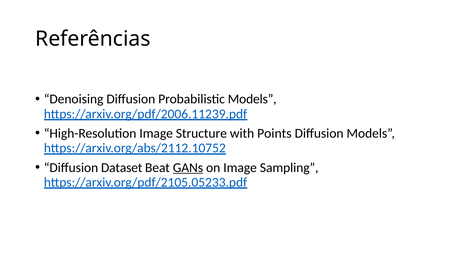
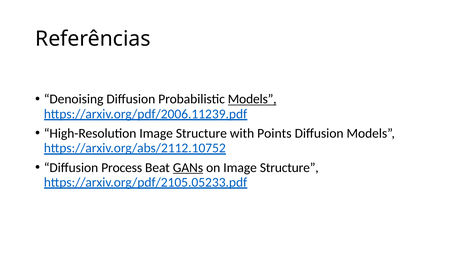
Models underline: none -> present (252, 99)
Dataset: Dataset -> Process (122, 167)
on Image Sampling: Sampling -> Structure (289, 167)
